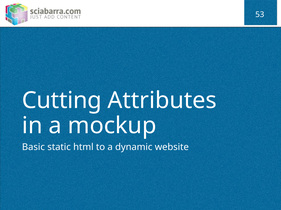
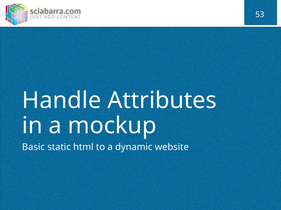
Cutting: Cutting -> Handle (62, 101)
